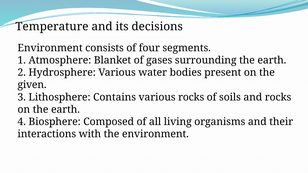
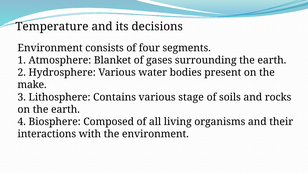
given: given -> make (32, 85)
various rocks: rocks -> stage (191, 97)
